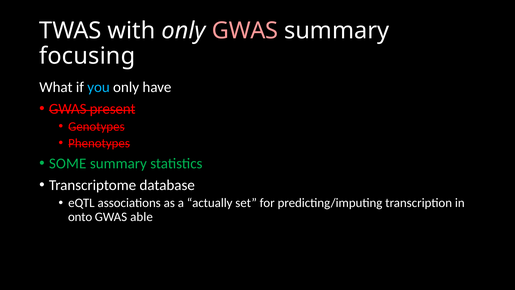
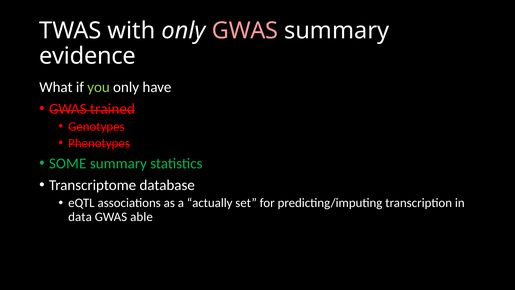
focusing: focusing -> evidence (87, 56)
you colour: light blue -> light green (99, 87)
present: present -> trained (112, 109)
onto: onto -> data (80, 217)
